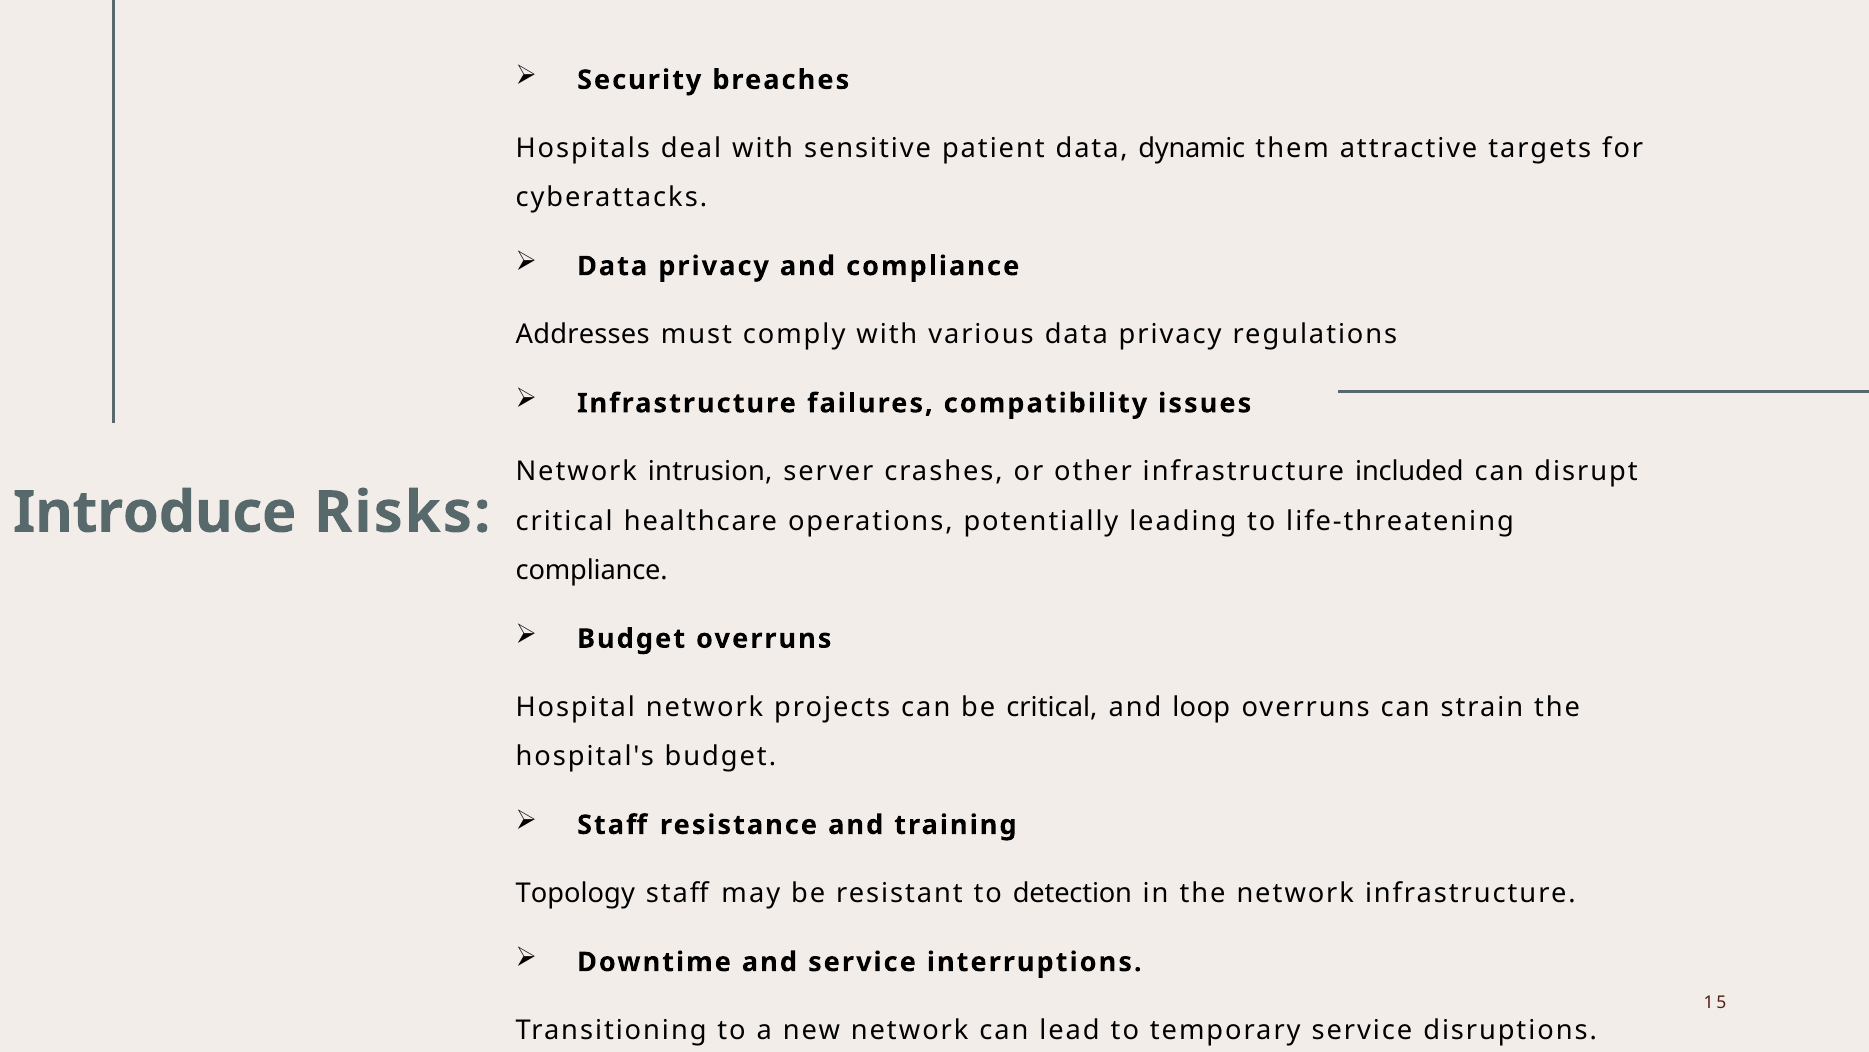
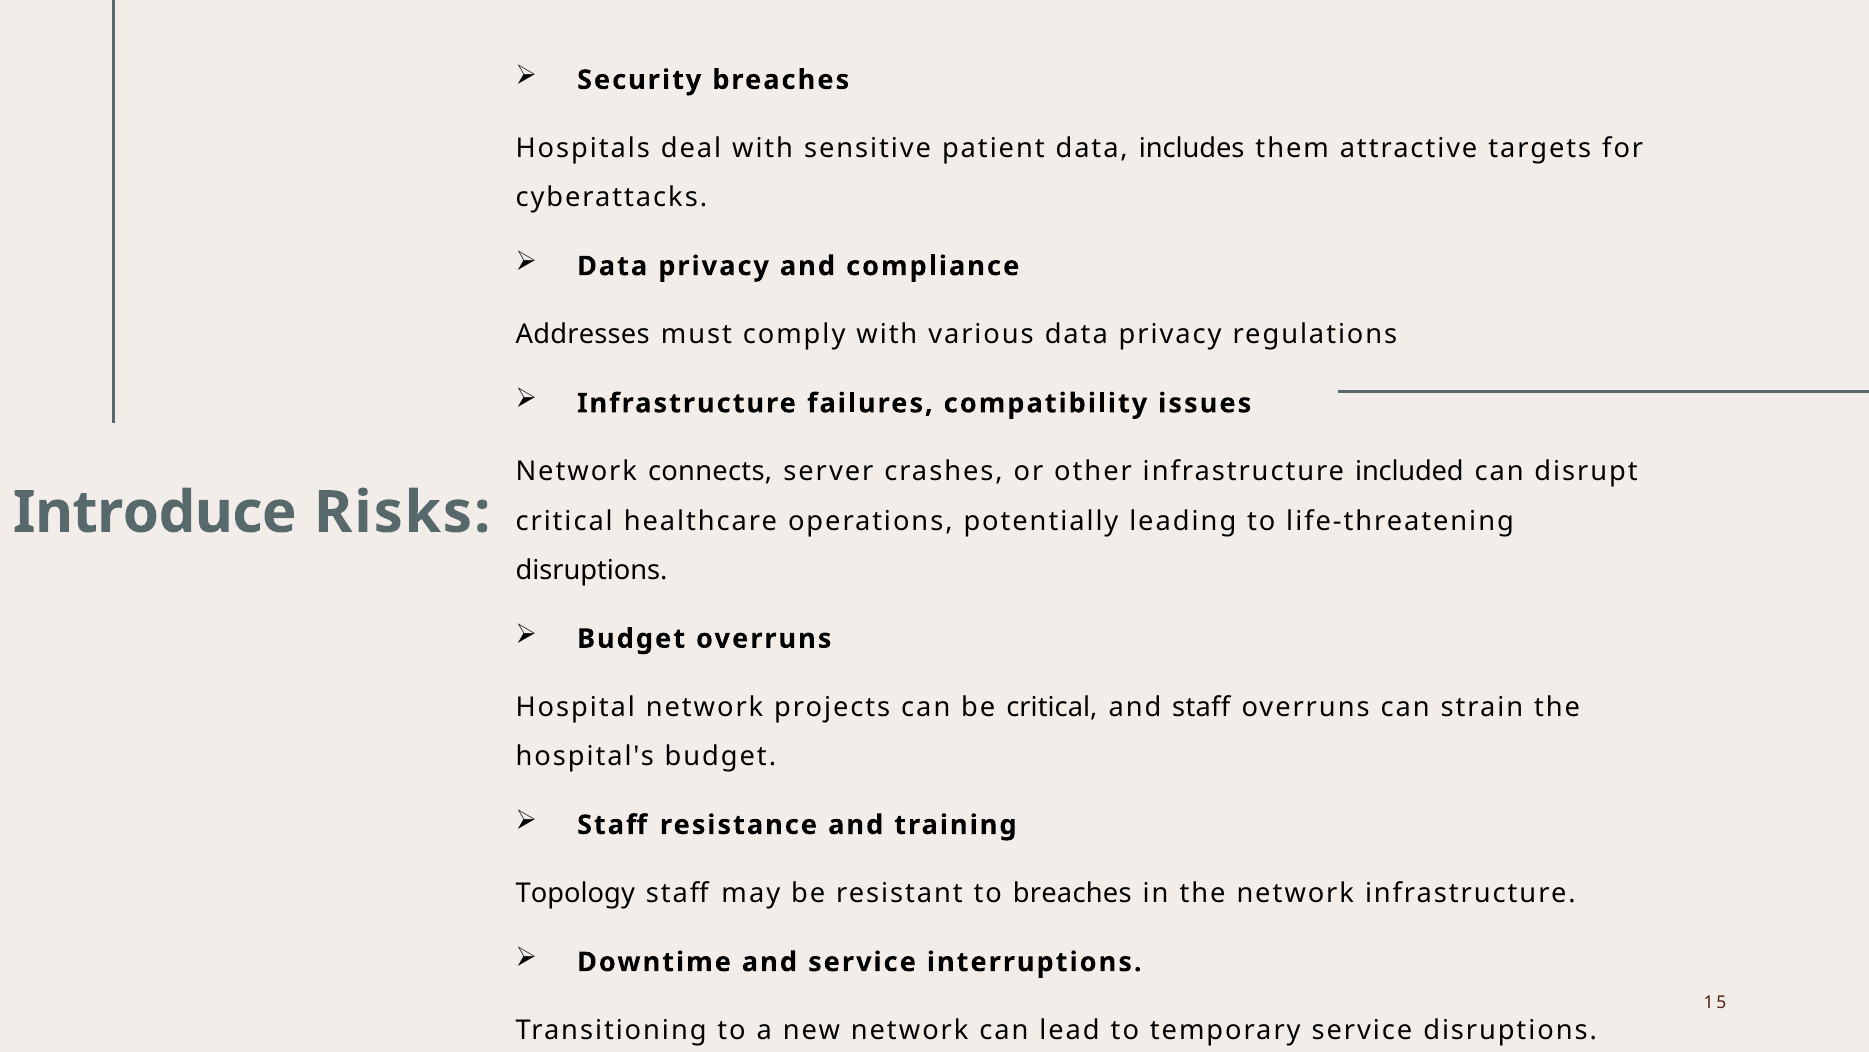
dynamic: dynamic -> includes (1192, 148)
intrusion: intrusion -> connects (710, 472)
compliance: compliance -> disruptions (592, 570)
and loop: loop -> staff (1201, 707)
to detection: detection -> breaches (1072, 893)
